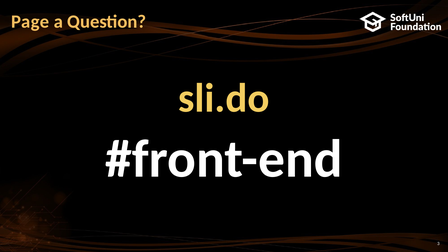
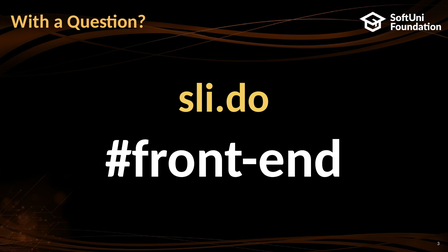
Page: Page -> With (30, 22)
